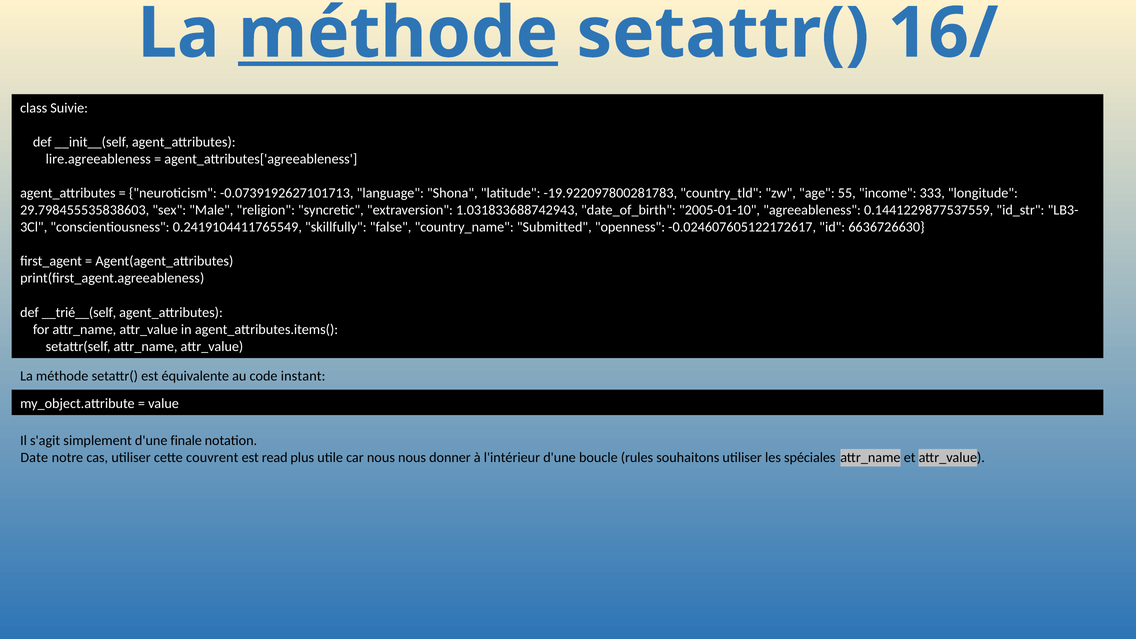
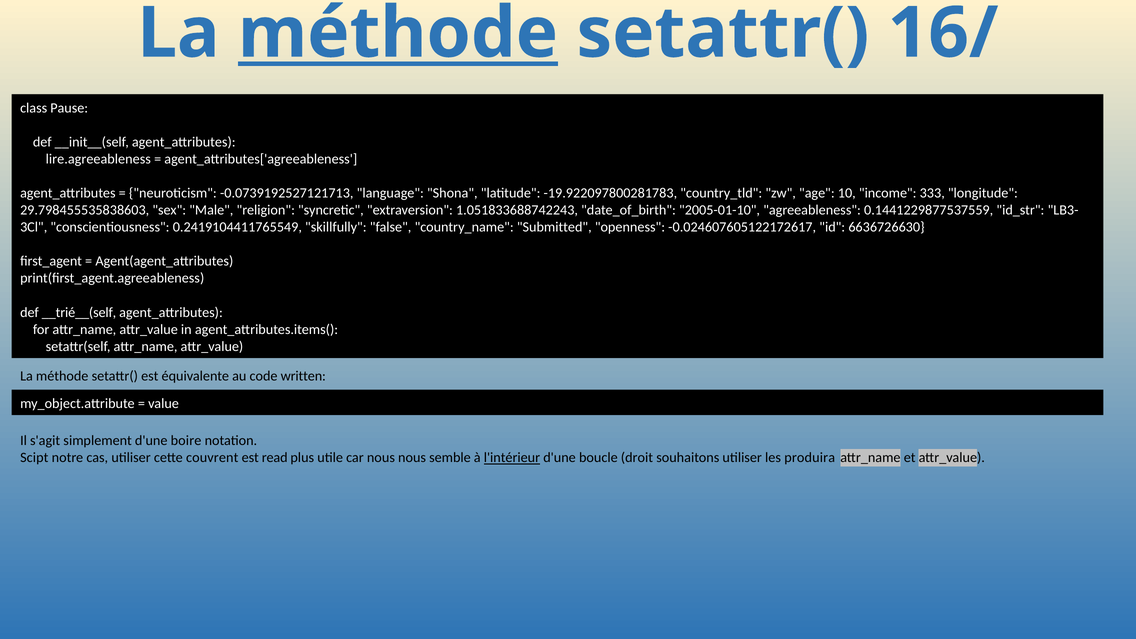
Suivie: Suivie -> Pause (69, 108)
-0.0739192627101713: -0.0739192627101713 -> -0.0739192527121713 (287, 193)
55: 55 -> 10 (847, 193)
1.031833688742943: 1.031833688742943 -> 1.051833688742243 (517, 210)
instant: instant -> written (303, 376)
finale: finale -> boire (186, 441)
Date: Date -> Scipt (34, 458)
donner: donner -> semble (450, 458)
l'intérieur underline: none -> present (512, 458)
rules: rules -> droit (637, 458)
spéciales: spéciales -> produira (810, 458)
